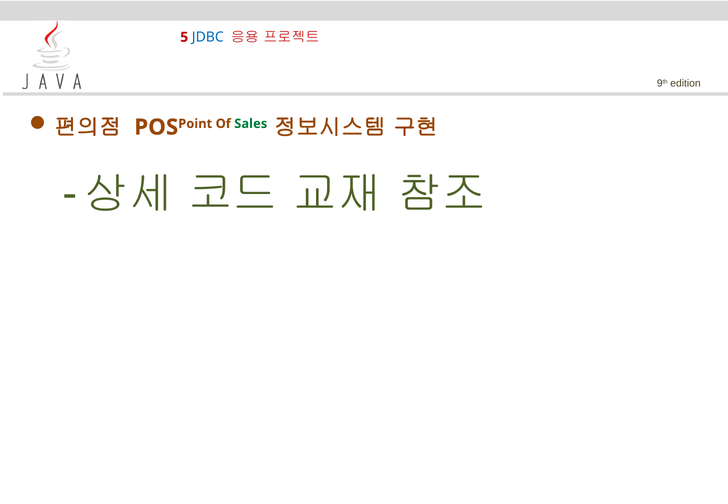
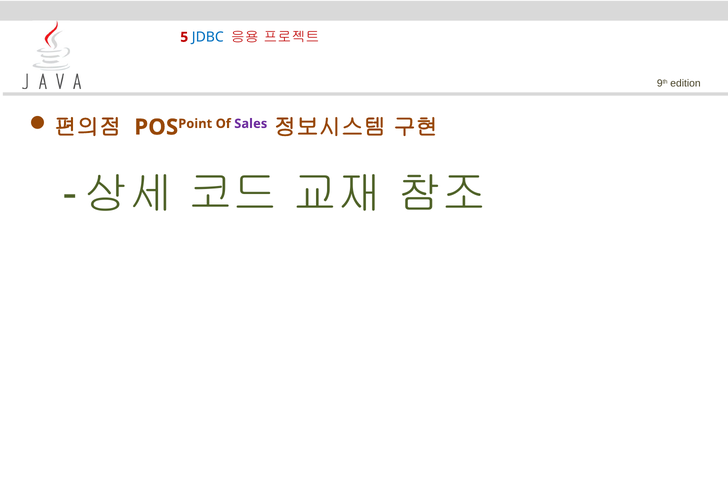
Sales colour: green -> purple (251, 124)
